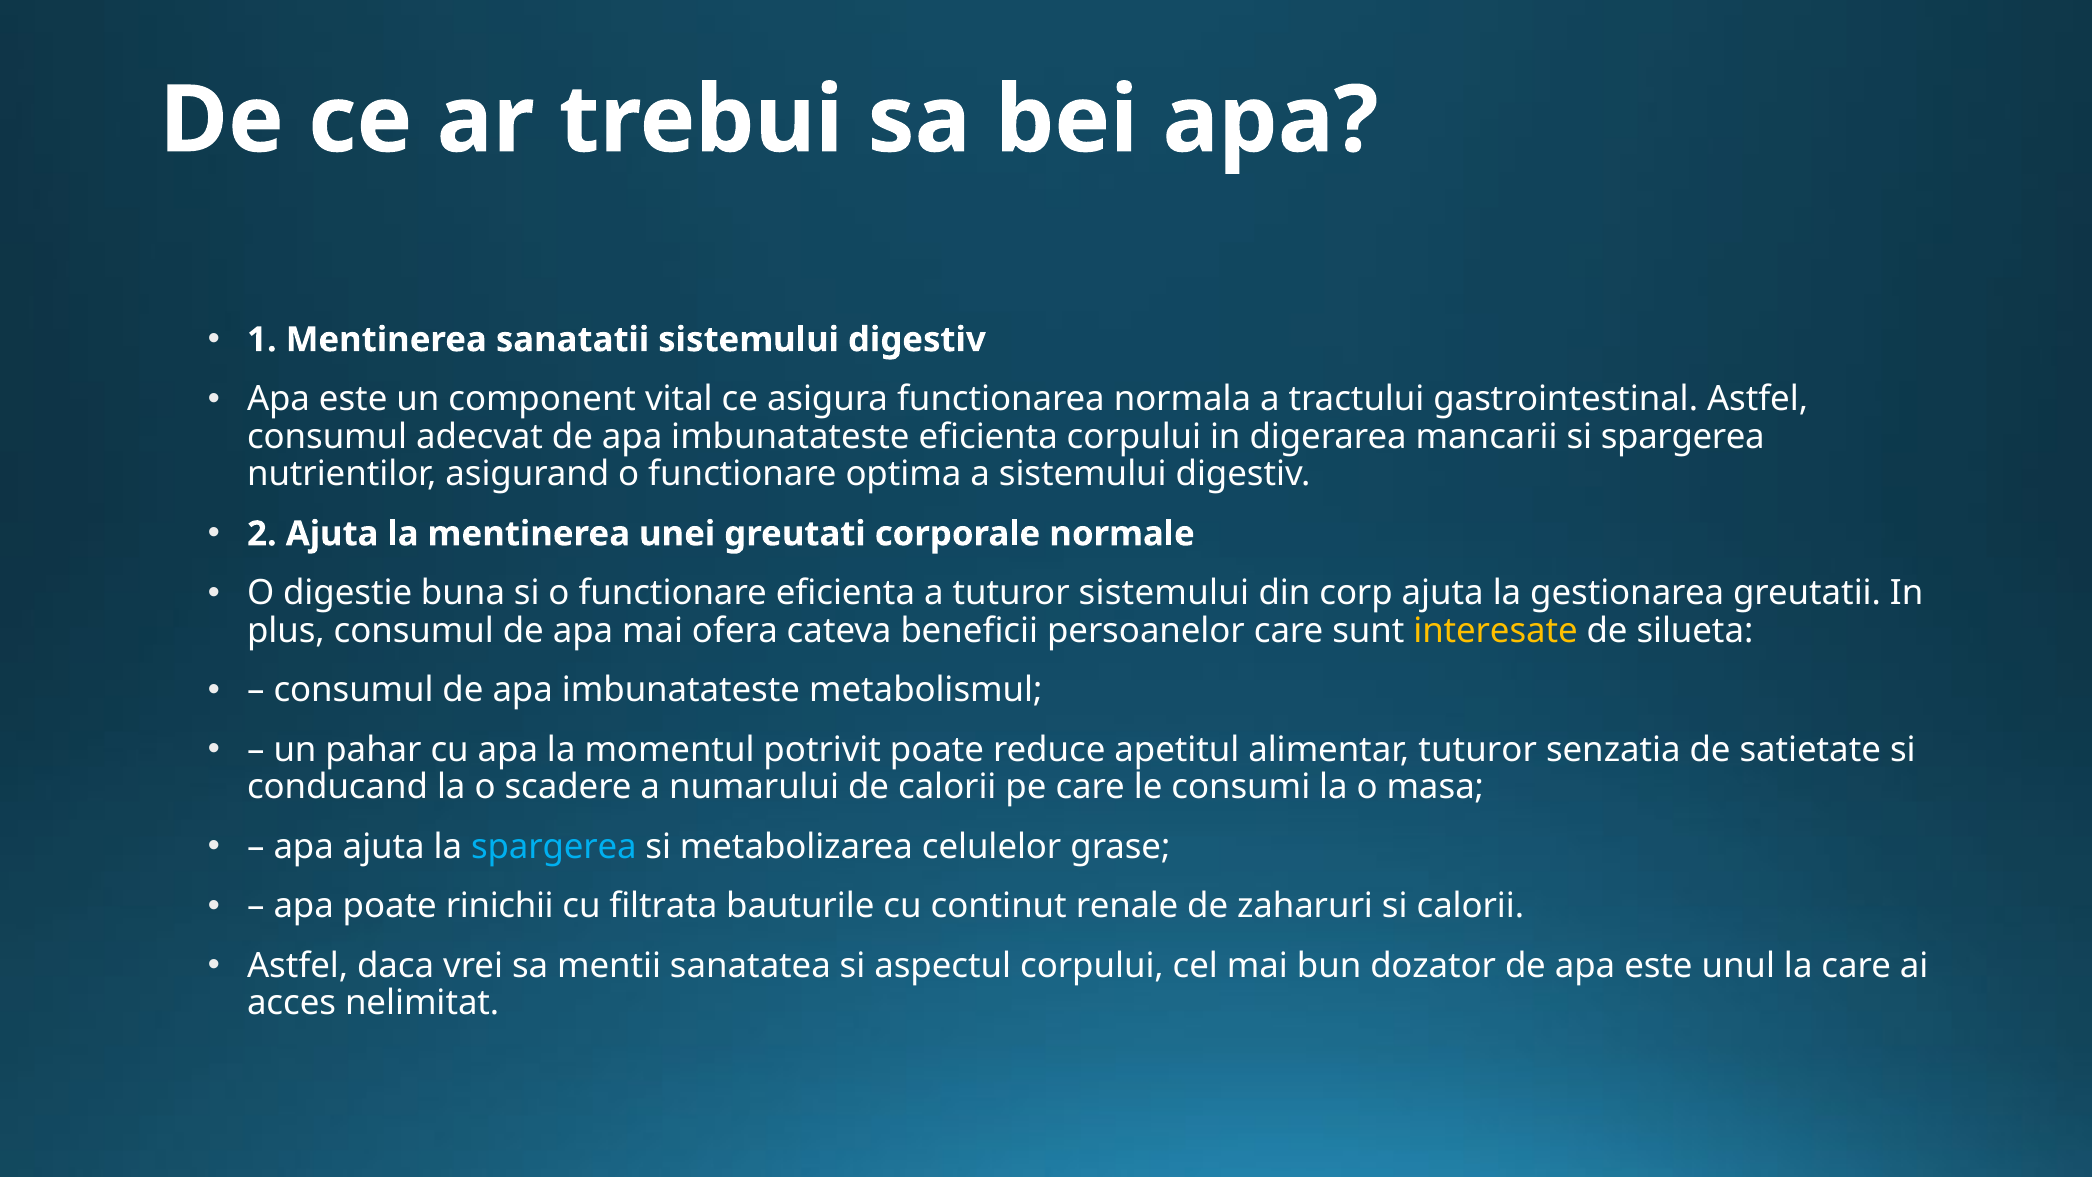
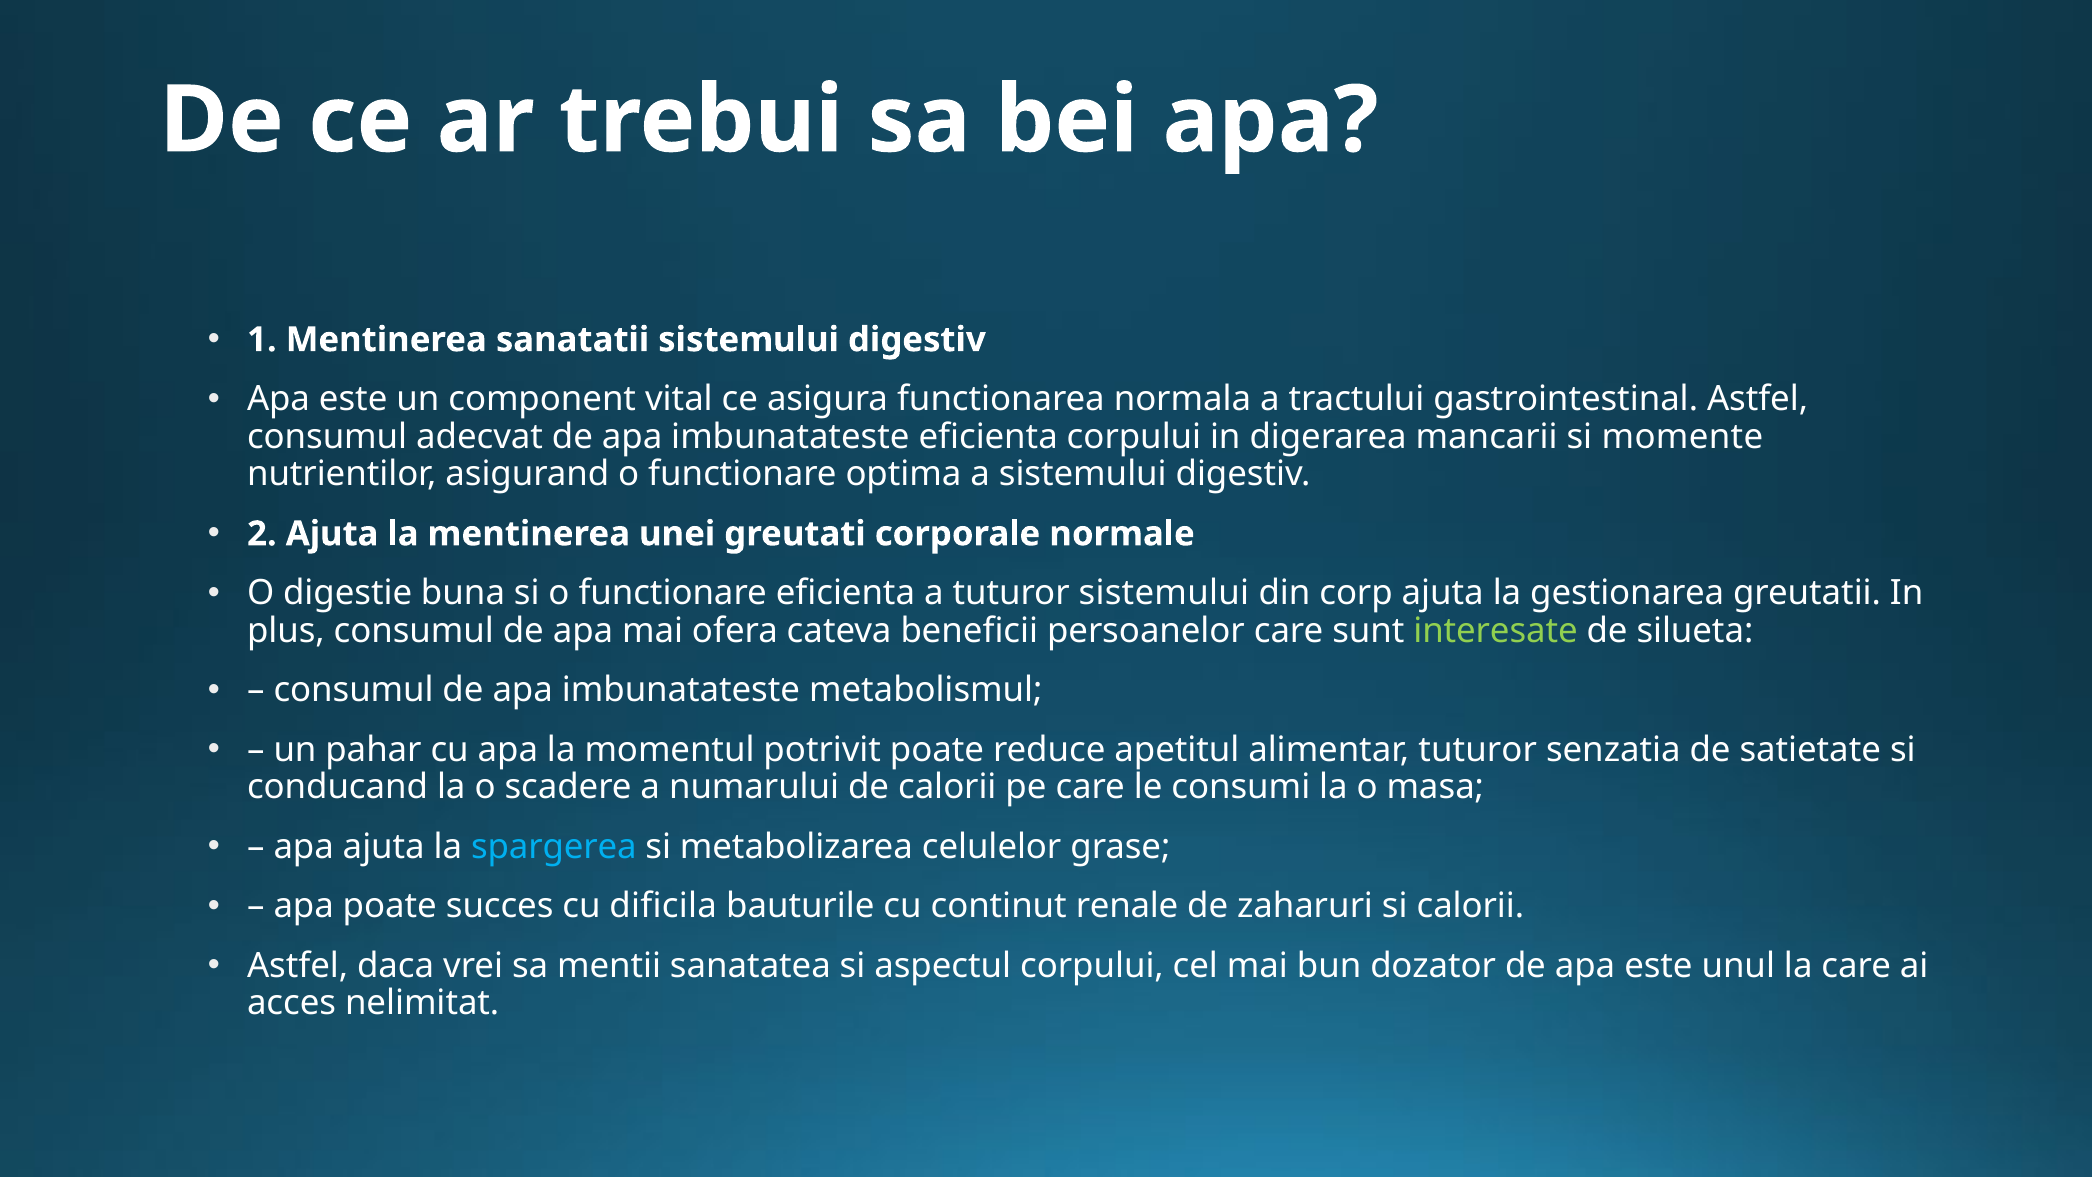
si spargerea: spargerea -> momente (1682, 437)
interesate colour: yellow -> light green (1496, 631)
rinichii: rinichii -> succes (500, 906)
filtrata: filtrata -> dificila (663, 906)
